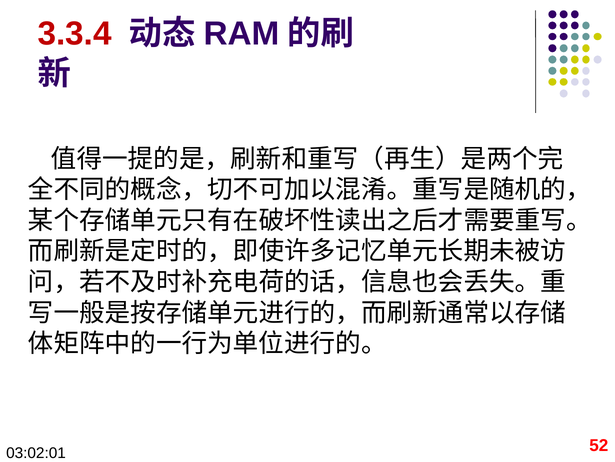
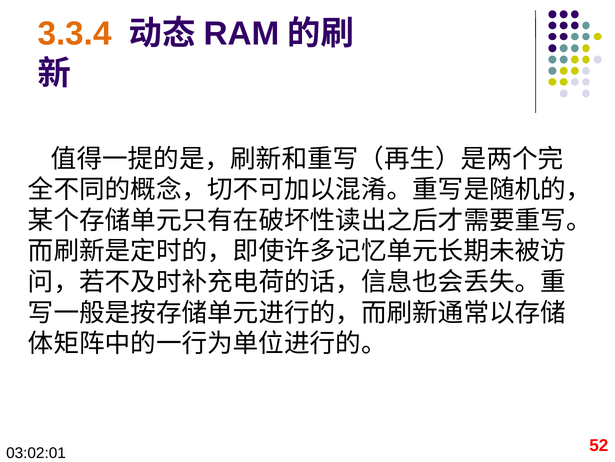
3.3.4 colour: red -> orange (75, 34)
